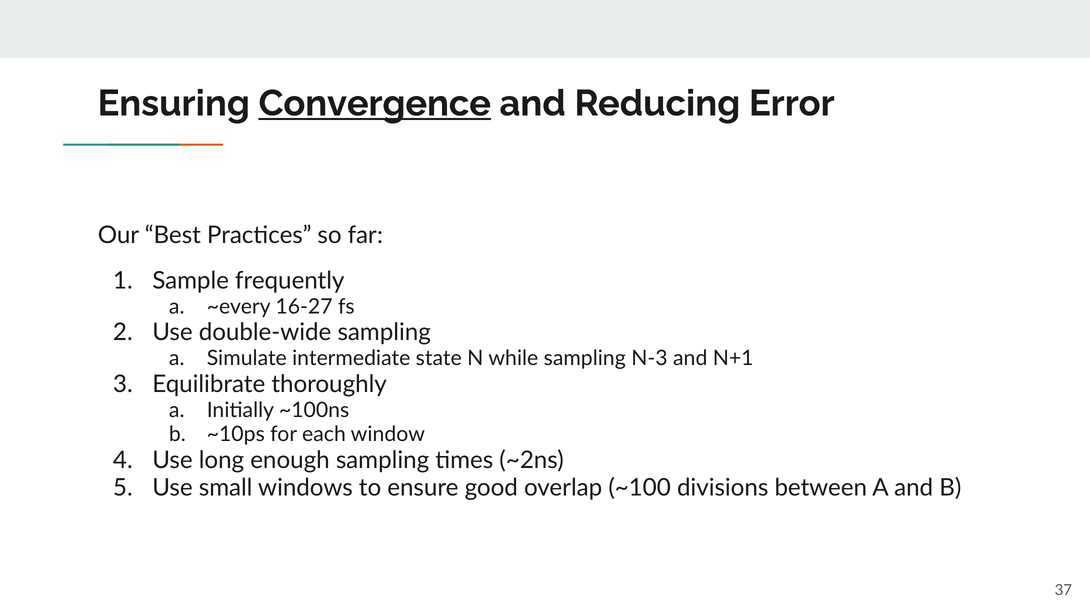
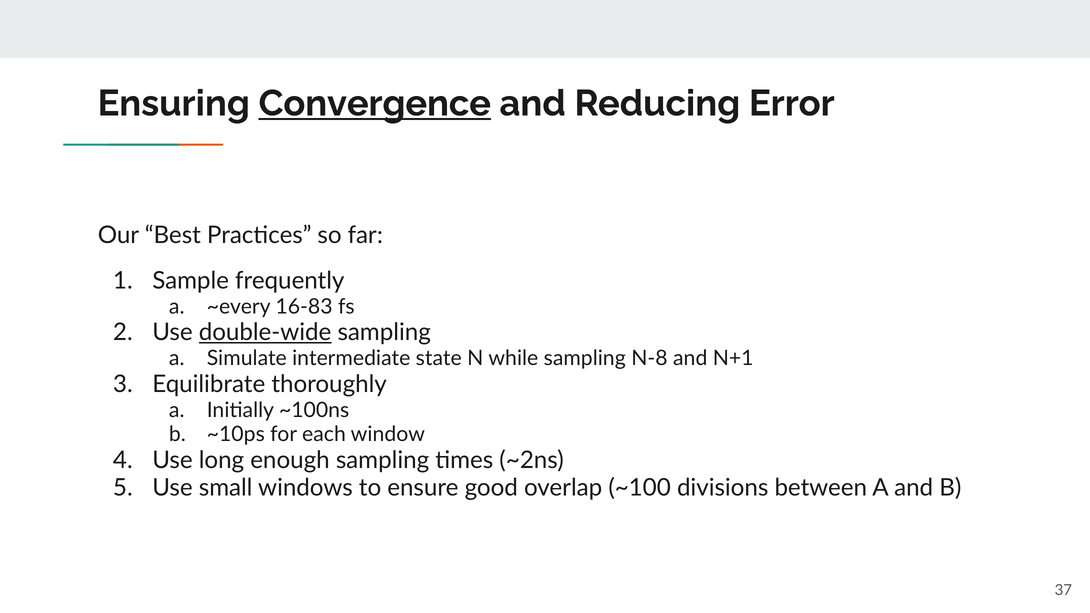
16-27: 16-27 -> 16-83 (304, 307)
double-wide underline: none -> present (265, 333)
N-3: N-3 -> N-8 (649, 358)
